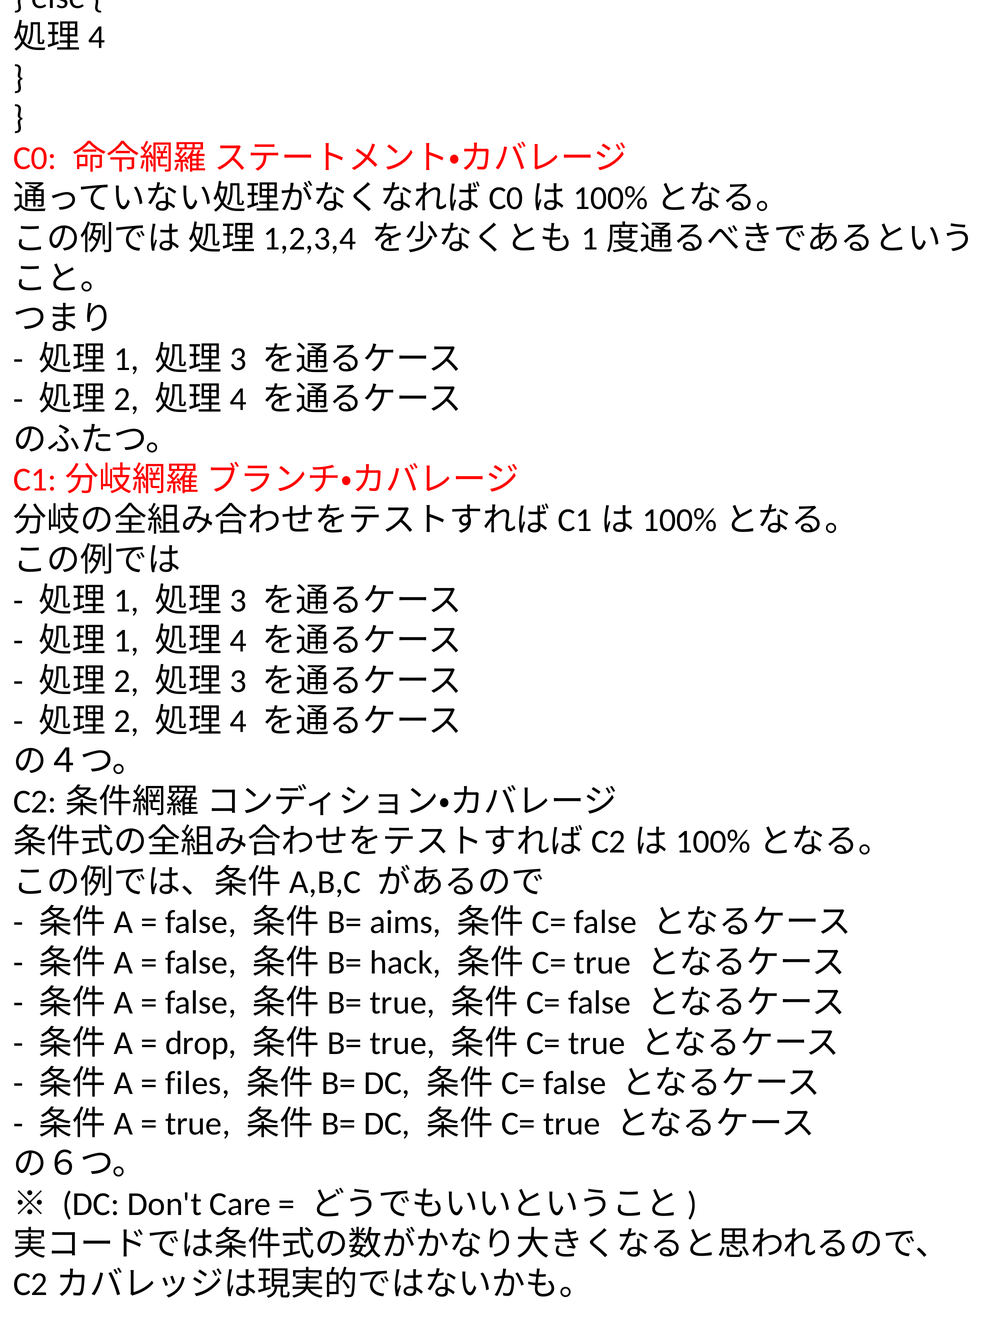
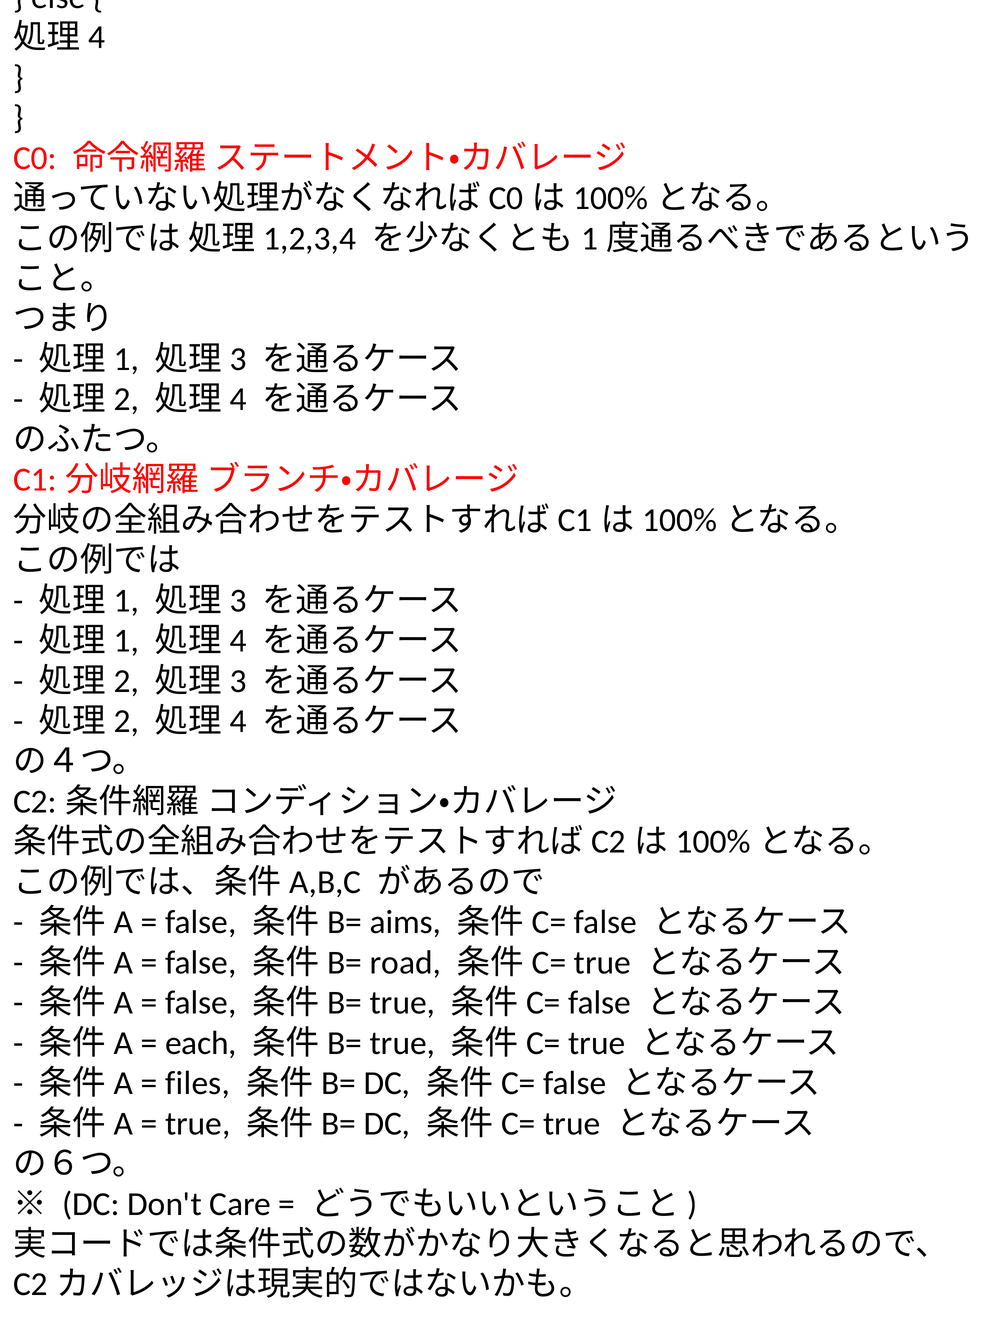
hack: hack -> road (405, 963)
drop: drop -> each (201, 1043)
